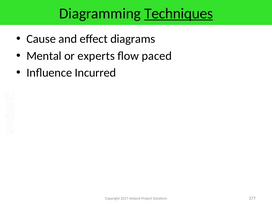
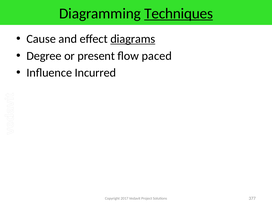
diagrams underline: none -> present (133, 39)
Mental: Mental -> Degree (44, 56)
experts: experts -> present (96, 56)
